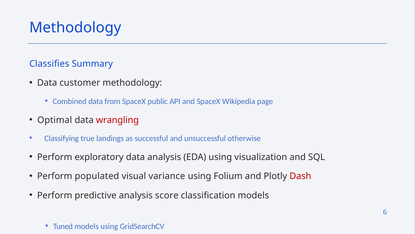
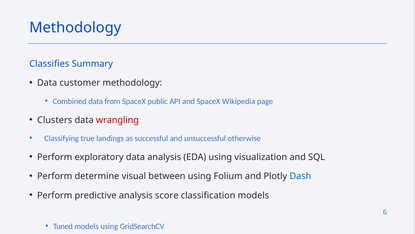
Optimal: Optimal -> Clusters (55, 120)
populated: populated -> determine (97, 176)
variance: variance -> between (167, 176)
Dash colour: red -> blue (300, 176)
